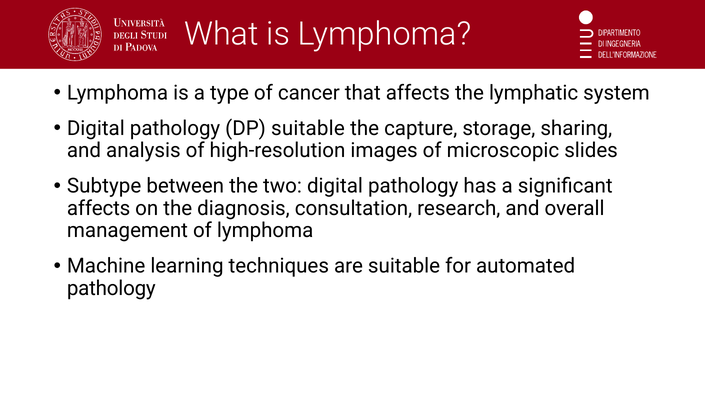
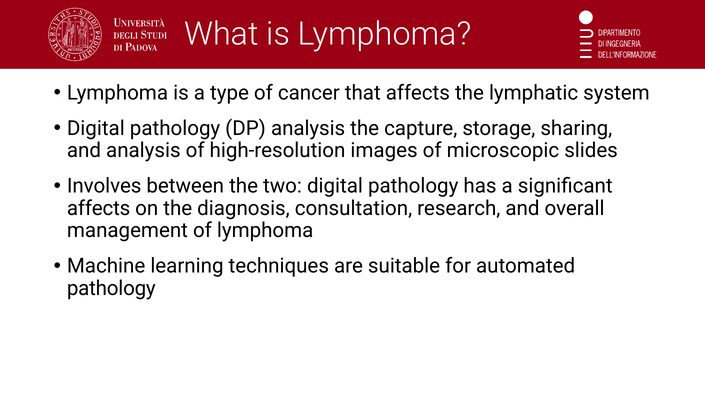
DP suitable: suitable -> analysis (308, 128)
Subtype: Subtype -> Involves (104, 186)
